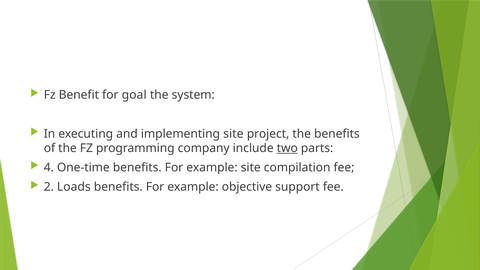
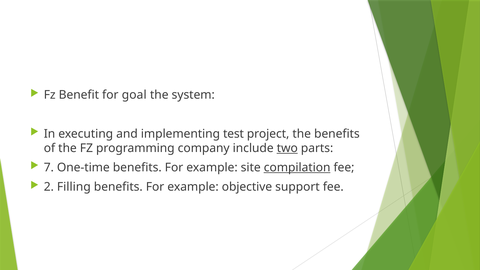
implementing site: site -> test (234, 134)
4: 4 -> 7 (49, 168)
compilation underline: none -> present (297, 168)
Loads: Loads -> Filling (74, 187)
